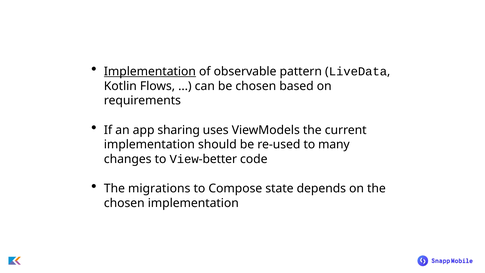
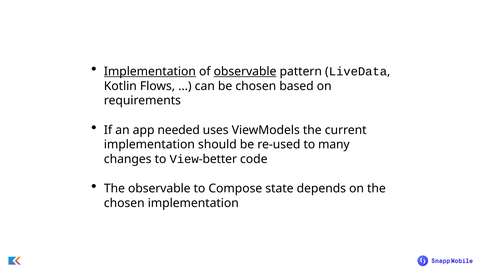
observable underline: none -> present (245, 71)
sharing: sharing -> needed (179, 130)
The migrations: migrations -> observable (159, 189)
